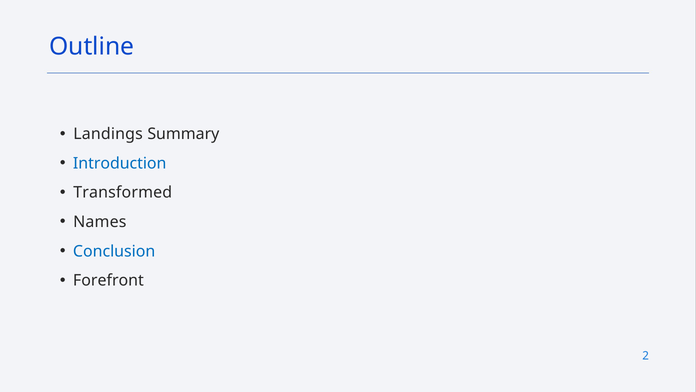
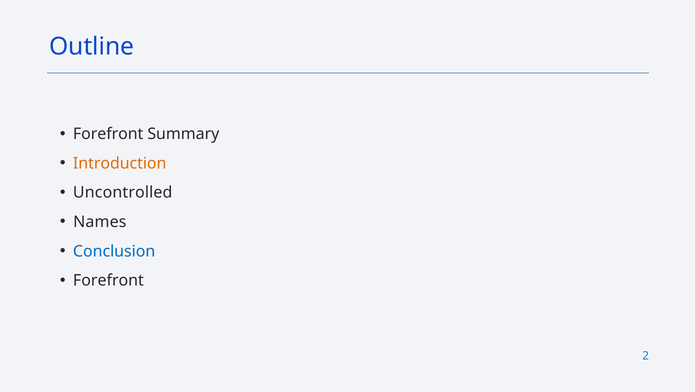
Landings: Landings -> Forefront (108, 134)
Introduction colour: blue -> orange (120, 163)
Transformed: Transformed -> Uncontrolled (123, 192)
